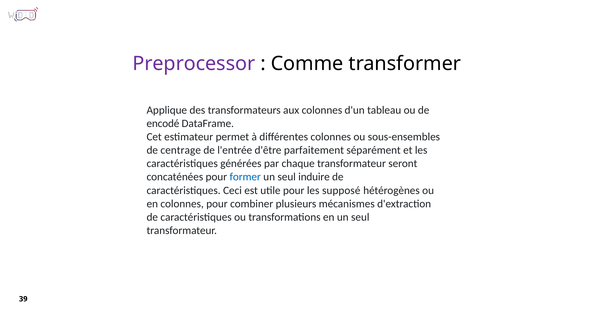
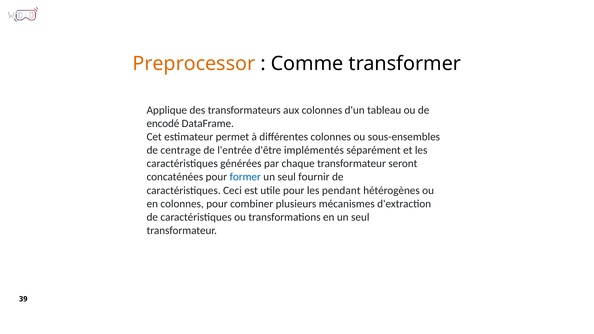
Preprocessor colour: purple -> orange (194, 64)
parfaitement: parfaitement -> implémentés (314, 150)
induire: induire -> fournir (314, 177)
supposé: supposé -> pendant (341, 190)
